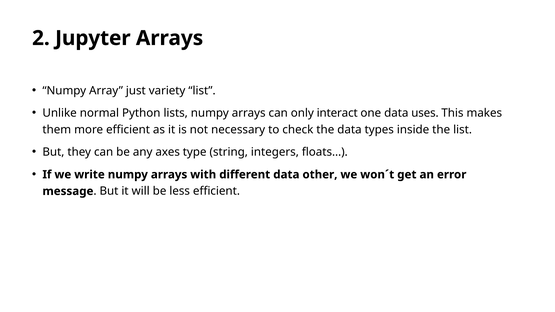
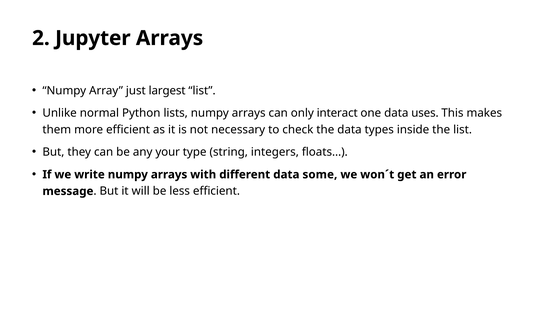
variety: variety -> largest (167, 91)
axes: axes -> your (168, 152)
other: other -> some (320, 175)
